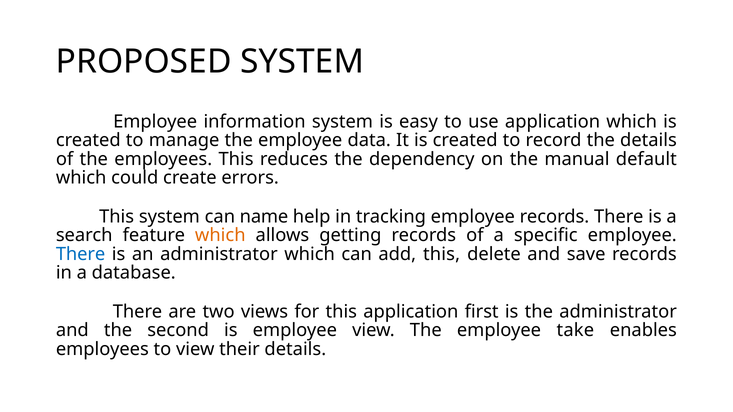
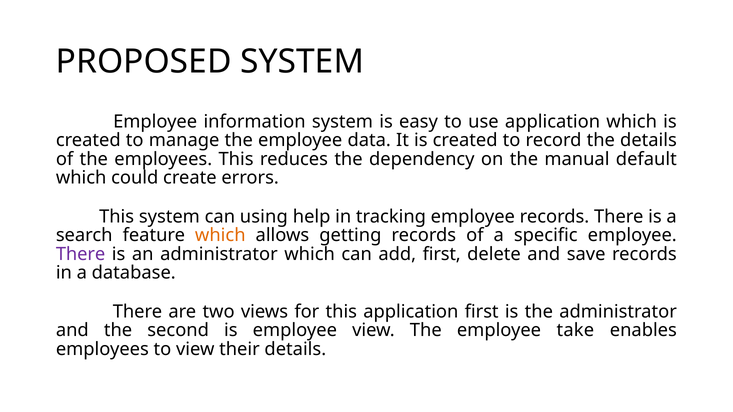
name: name -> using (264, 217)
There colour: blue -> purple (81, 254)
add this: this -> first (442, 254)
